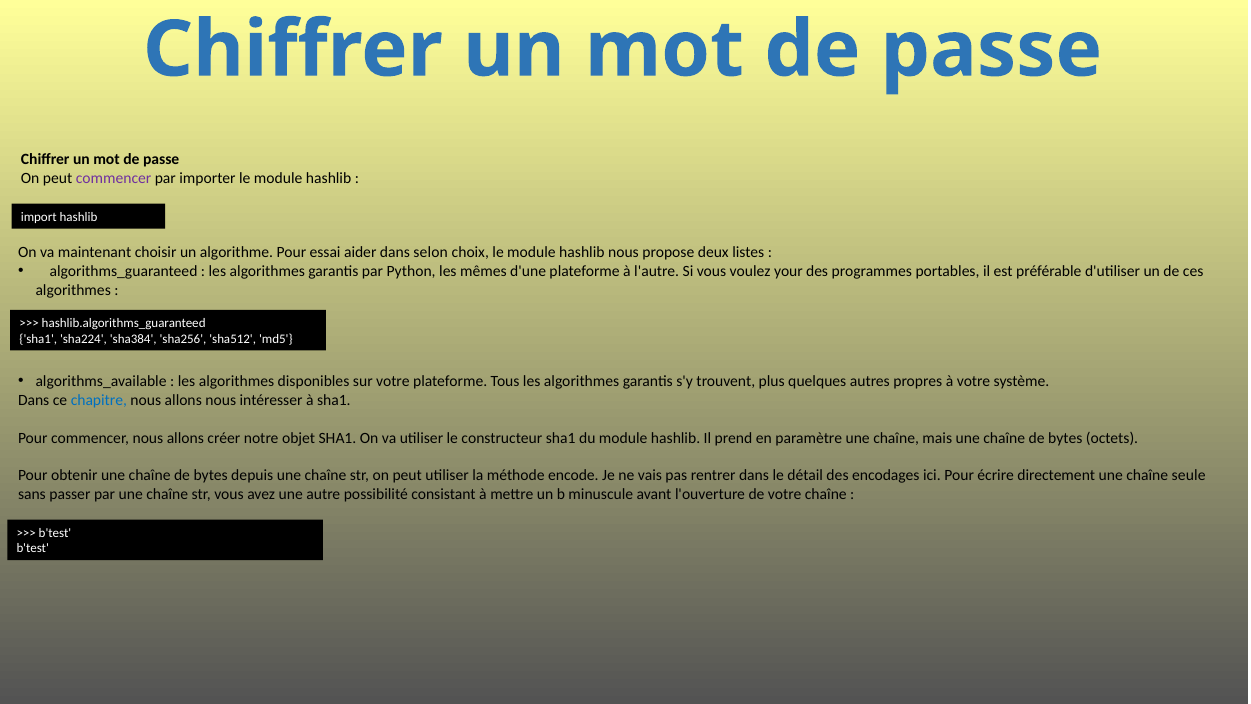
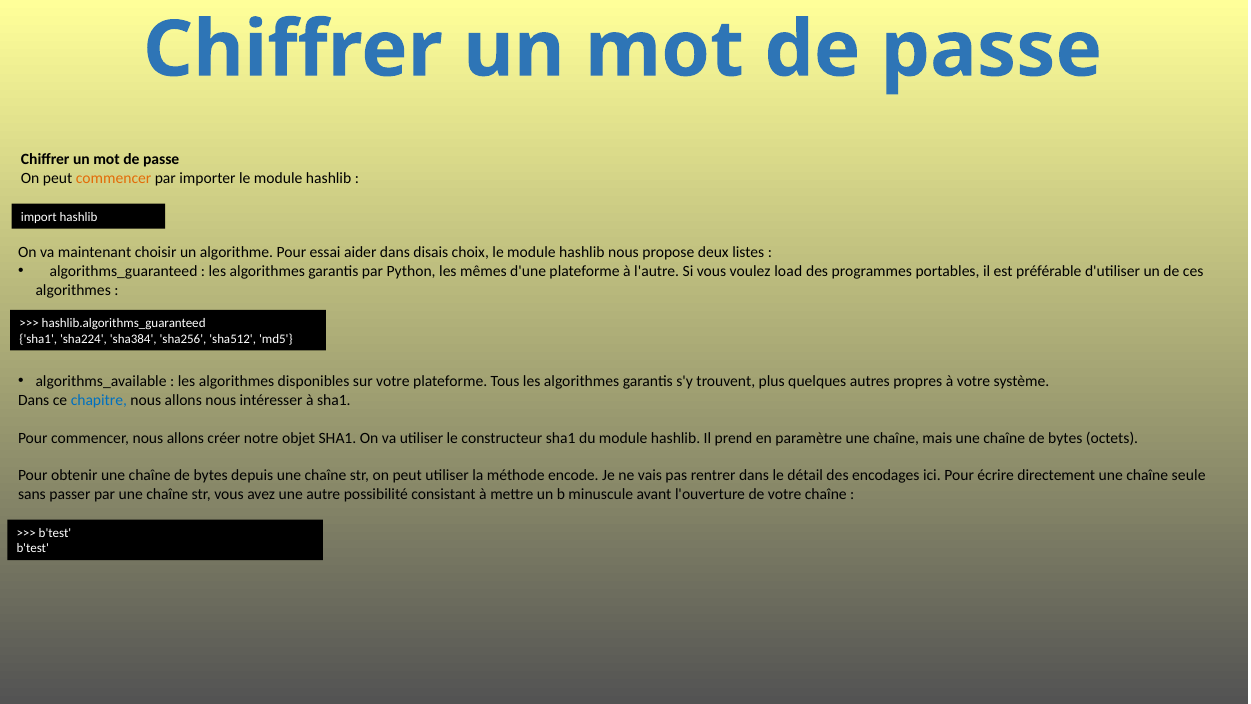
commencer colour: purple -> orange (114, 178)
selon: selon -> disais (431, 253)
your: your -> load (788, 271)
